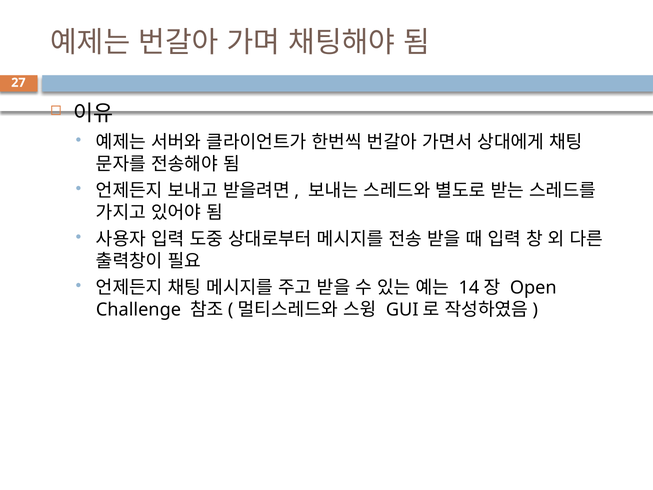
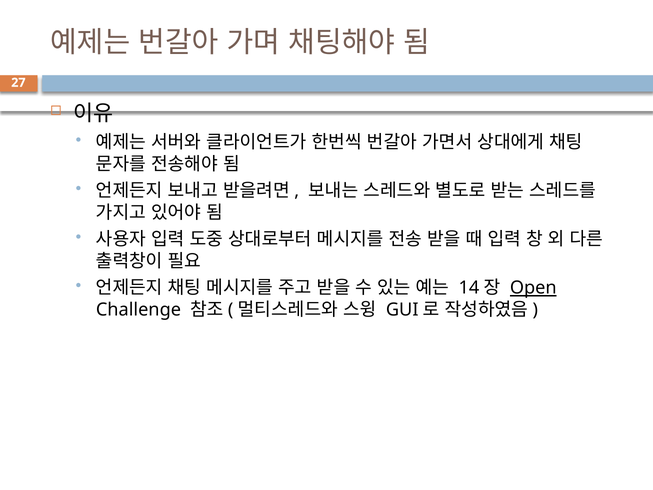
Open underline: none -> present (533, 288)
